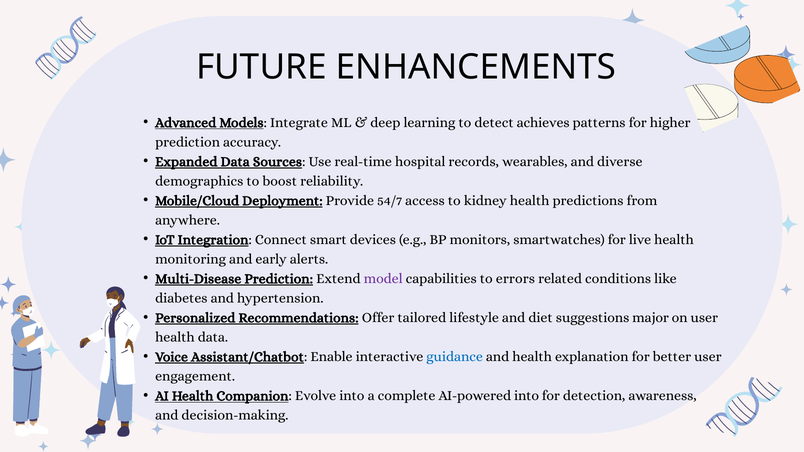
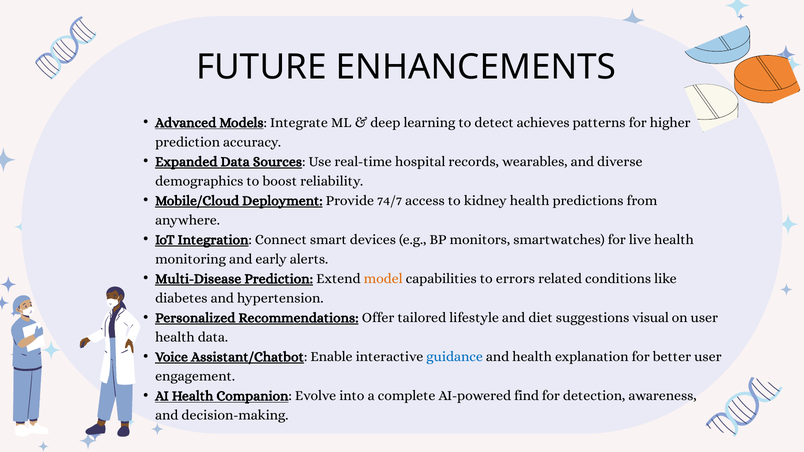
54/7: 54/7 -> 74/7 (390, 201)
model colour: purple -> orange (383, 279)
major: major -> visual (651, 318)
AI-powered into: into -> find (527, 396)
